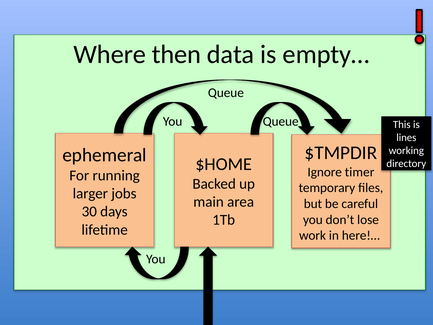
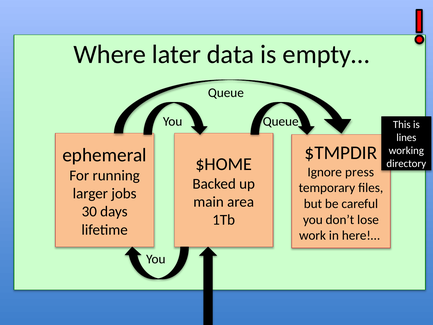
then: then -> later (176, 54)
timer: timer -> press (360, 172)
